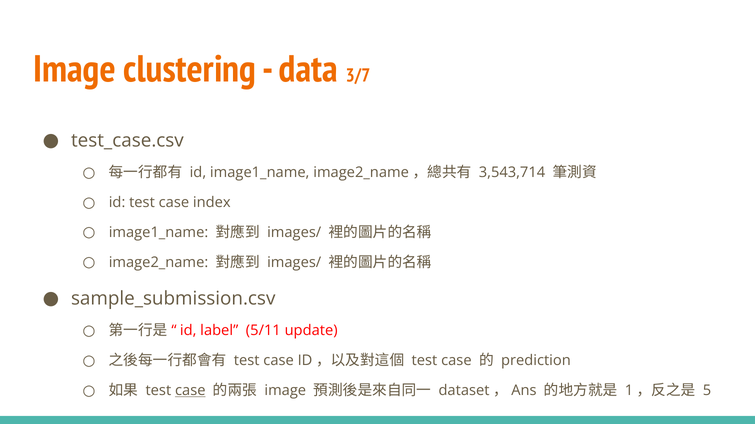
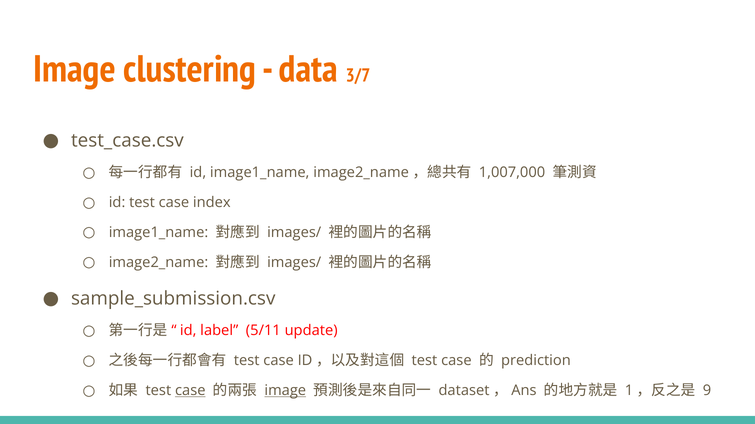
3,543,714: 3,543,714 -> 1,007,000 (512, 173)
image underline: none -> present (285, 391)
5: 5 -> 9 (707, 391)
